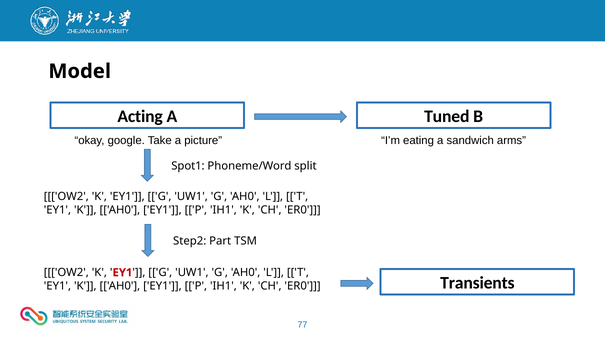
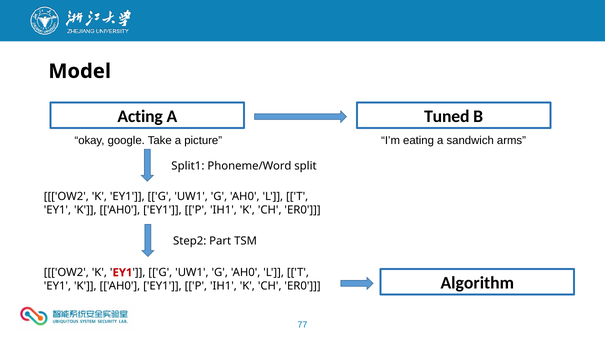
Spot1: Spot1 -> Split1 (188, 166)
Transients: Transients -> Algorithm (477, 283)
